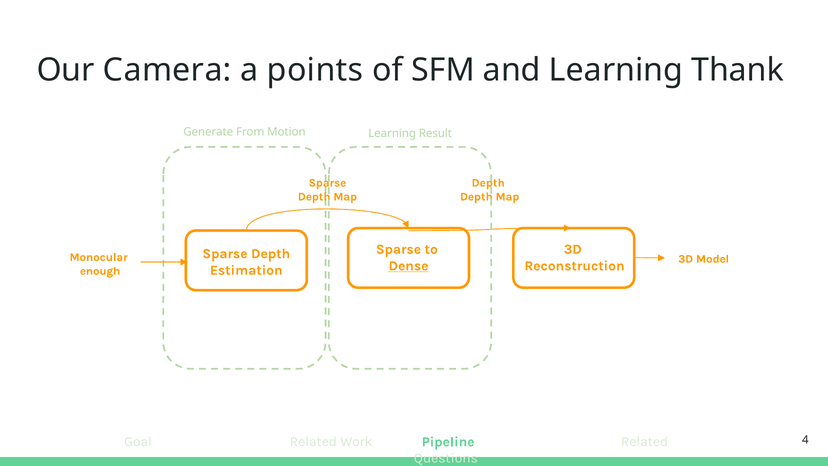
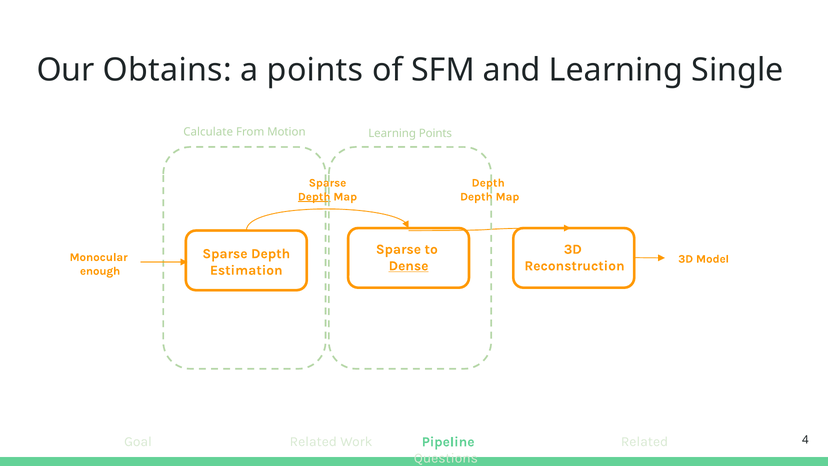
Camera: Camera -> Obtains (167, 70)
Thank: Thank -> Single (738, 70)
Generate: Generate -> Calculate (208, 132)
Learning Result: Result -> Points (435, 134)
Depth underline: none -> present (314, 196)
